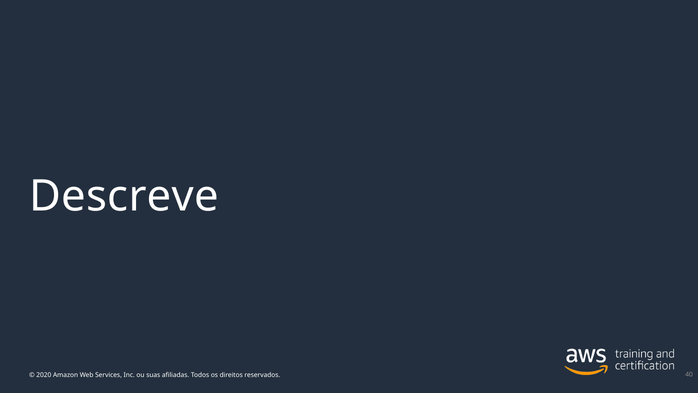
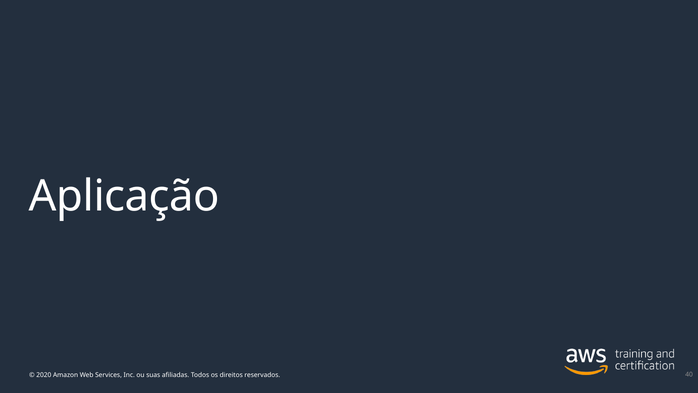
Descreve: Descreve -> Aplicação (124, 196)
